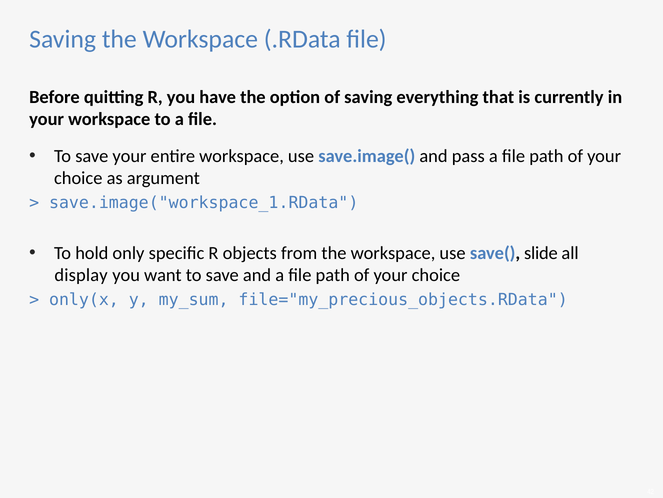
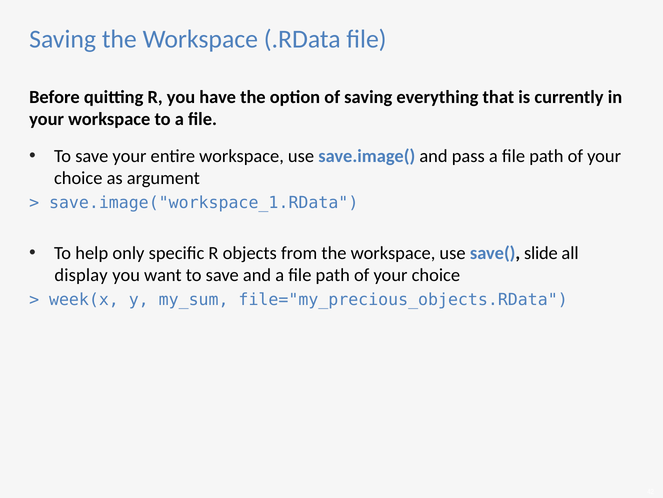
hold: hold -> help (92, 253)
only(x: only(x -> week(x (84, 299)
